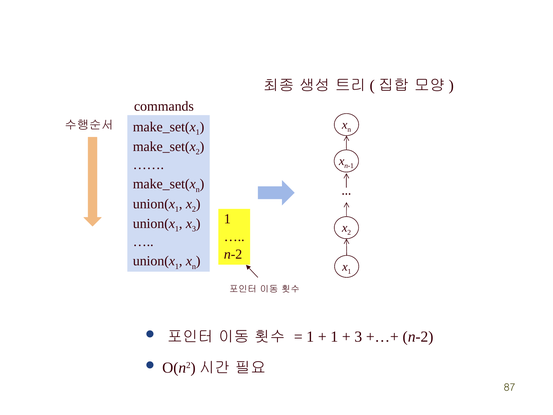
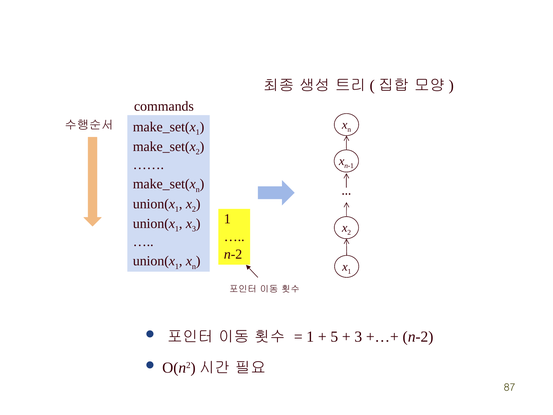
1: 1 -> 5 (334, 337)
